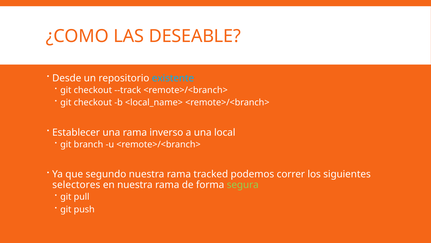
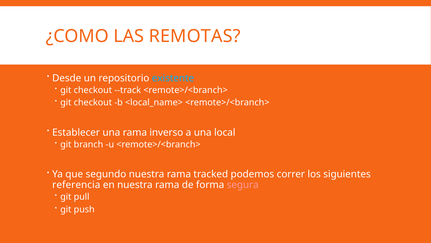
DESEABLE: DESEABLE -> REMOTAS (195, 36)
selectores: selectores -> referencia (76, 185)
segura colour: light green -> pink (243, 185)
